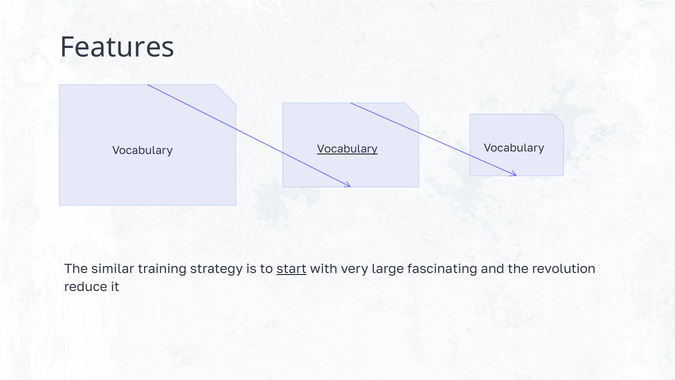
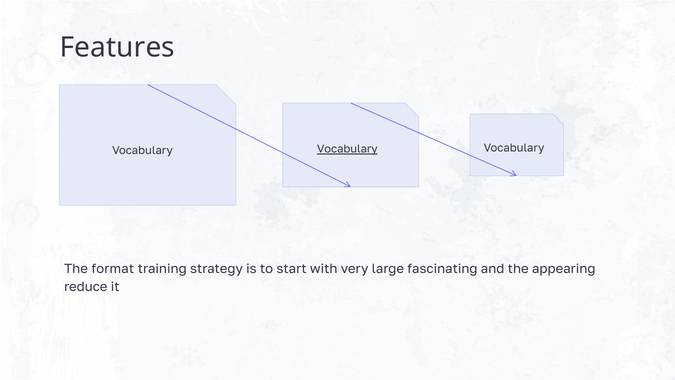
similar: similar -> format (113, 269)
start underline: present -> none (292, 269)
revolution: revolution -> appearing (564, 269)
